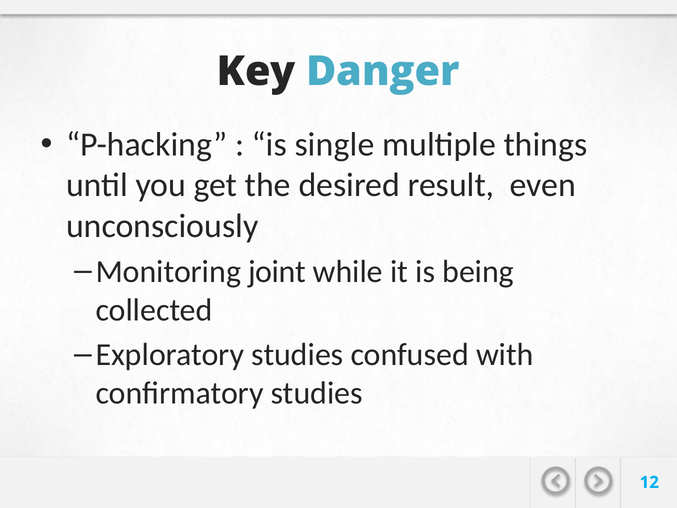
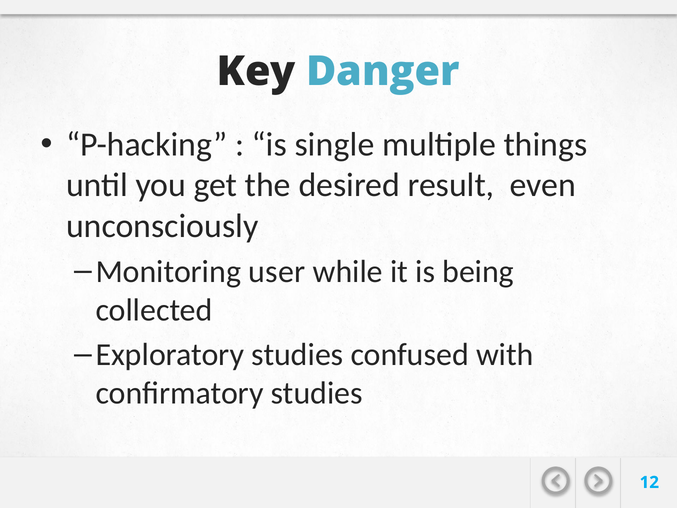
joint: joint -> user (277, 272)
